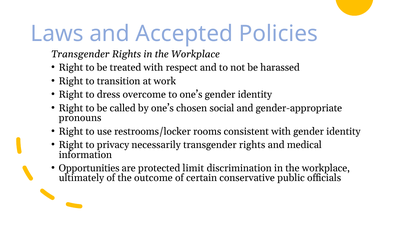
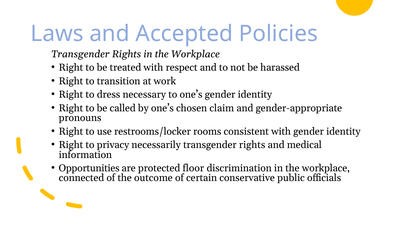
overcome: overcome -> necessary (144, 94)
social: social -> claim (222, 108)
limit: limit -> floor (193, 168)
ultimately: ultimately -> connected (81, 178)
